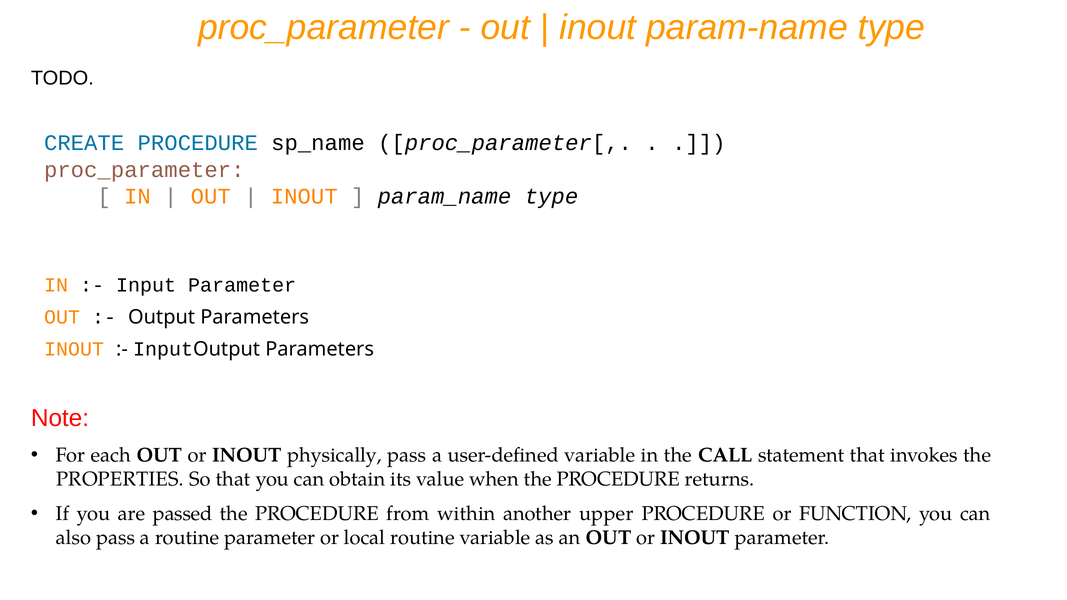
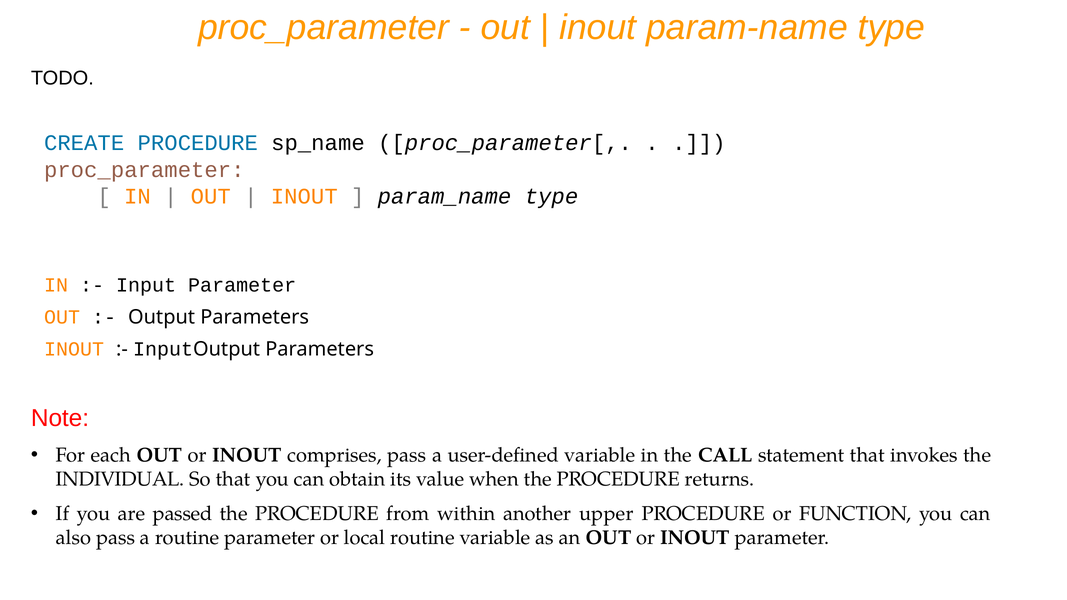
physically: physically -> comprises (335, 455)
PROPERTIES: PROPERTIES -> INDIVIDUAL (120, 479)
